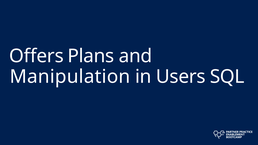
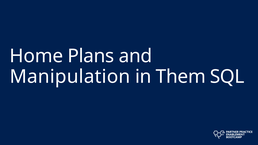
Offers: Offers -> Home (36, 56)
Users: Users -> Them (181, 77)
